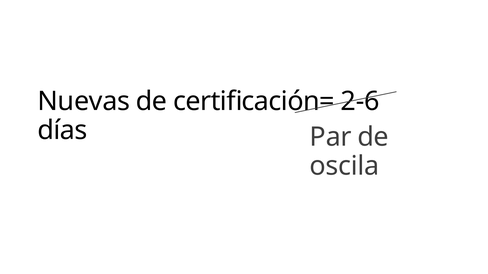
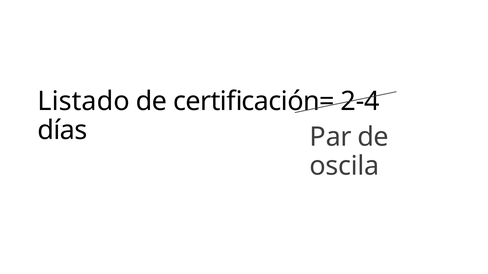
Nuevas: Nuevas -> Listado (84, 101)
2-6: 2-6 -> 2-4 (360, 101)
